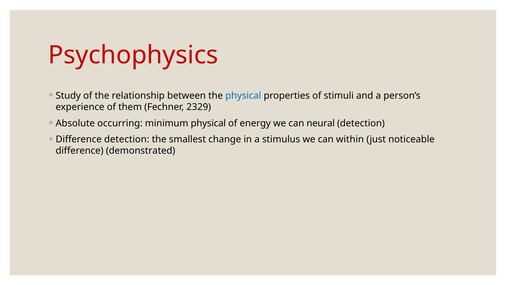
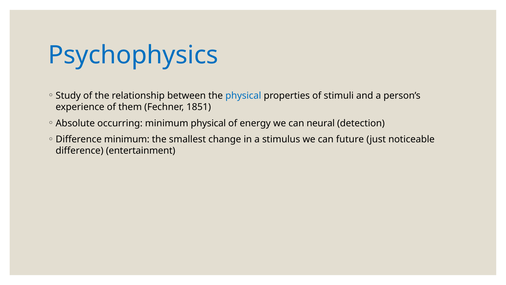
Psychophysics colour: red -> blue (133, 55)
2329: 2329 -> 1851 (199, 107)
Difference detection: detection -> minimum (127, 139)
within: within -> future (350, 139)
demonstrated: demonstrated -> entertainment (141, 151)
